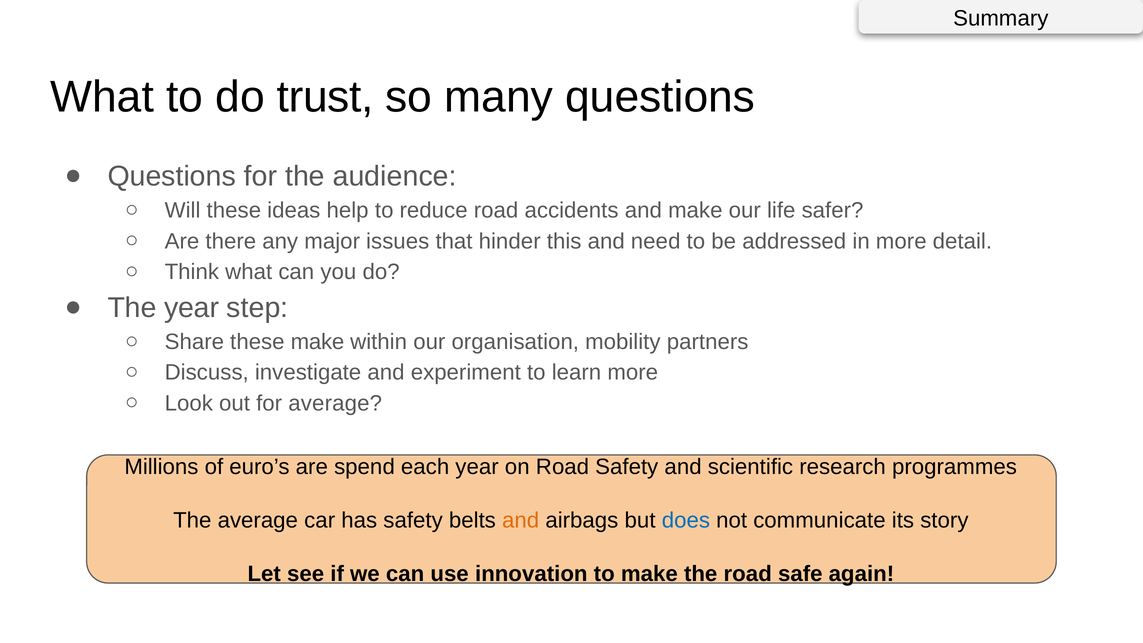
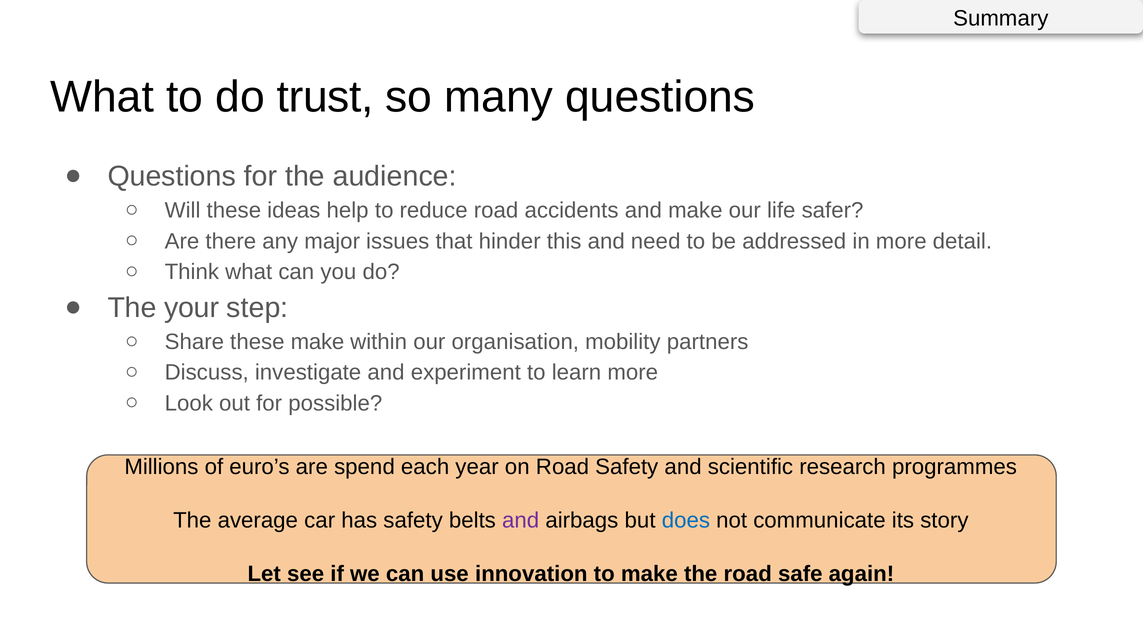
The year: year -> your (192, 308)
for average: average -> possible (335, 403)
and colour: orange -> purple (521, 520)
